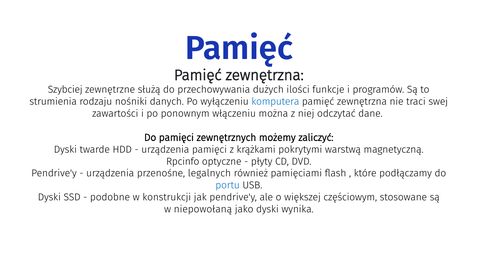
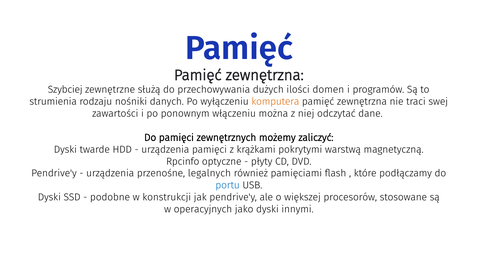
funkcje: funkcje -> domen (328, 90)
komputera colour: blue -> orange (275, 102)
częściowym: częściowym -> procesorów (350, 197)
niepowołaną: niepowołaną -> operacyjnych (203, 209)
wynika: wynika -> innymi (298, 209)
